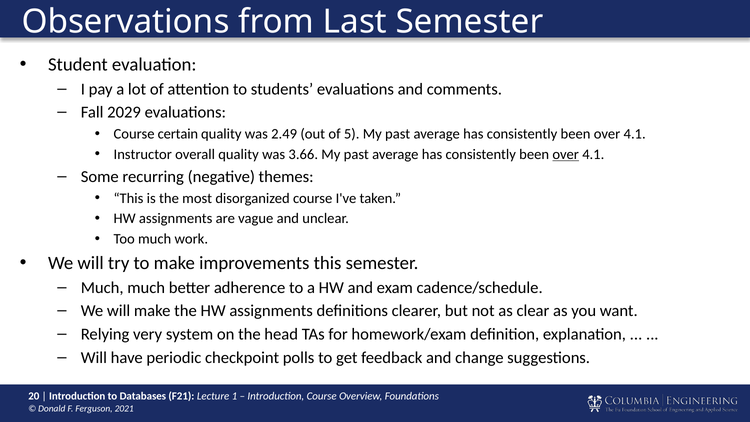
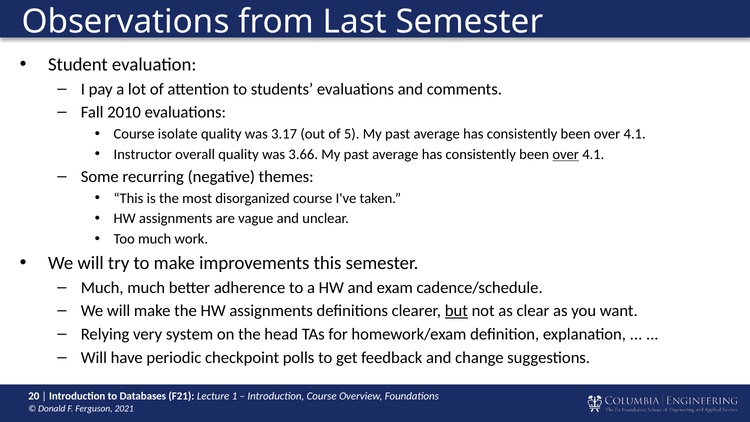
2029: 2029 -> 2010 (124, 112)
certain: certain -> isolate (178, 134)
2.49: 2.49 -> 3.17 (284, 134)
but underline: none -> present (456, 311)
